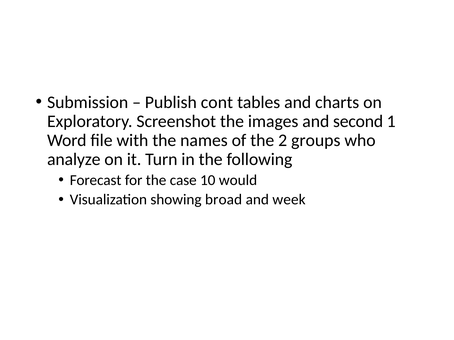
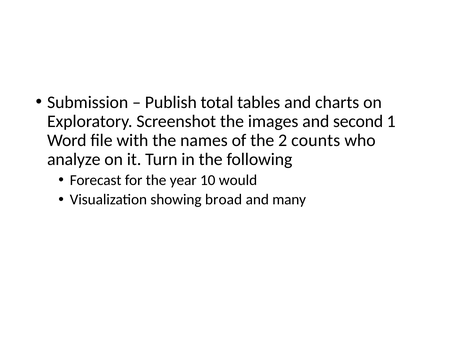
cont: cont -> total (217, 102)
groups: groups -> counts (316, 140)
case: case -> year (183, 180)
week: week -> many (289, 200)
